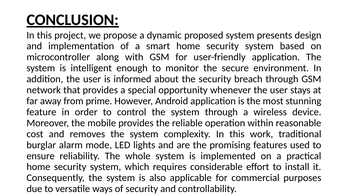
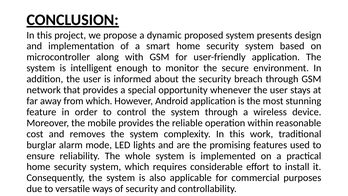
from prime: prime -> which (99, 101)
